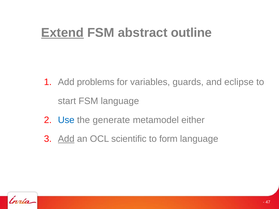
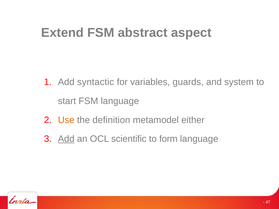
Extend underline: present -> none (62, 33)
outline: outline -> aspect (191, 33)
problems: problems -> syntactic (96, 82)
eclipse: eclipse -> system (239, 82)
Use colour: blue -> orange (66, 120)
generate: generate -> definition (111, 120)
